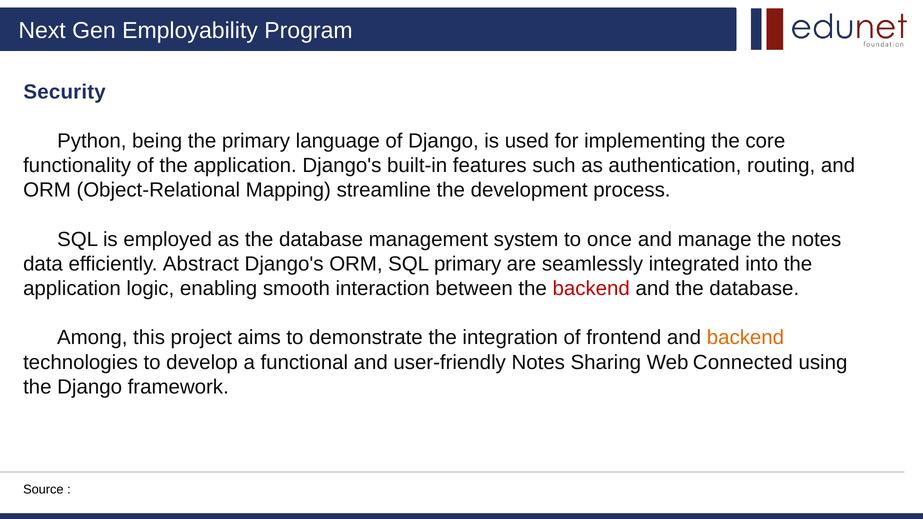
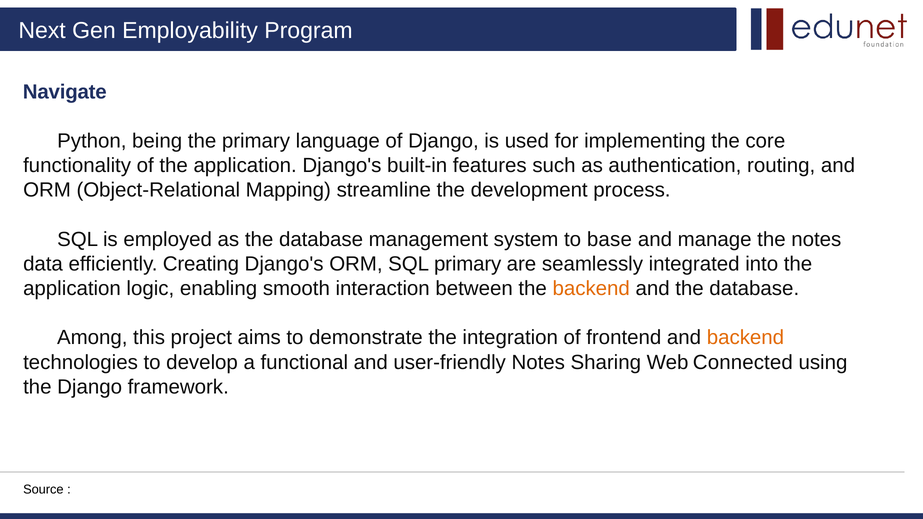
Security: Security -> Navigate (65, 92)
once: once -> base (609, 239)
Abstract: Abstract -> Creating (201, 264)
backend colour: red -> orange (591, 289)
